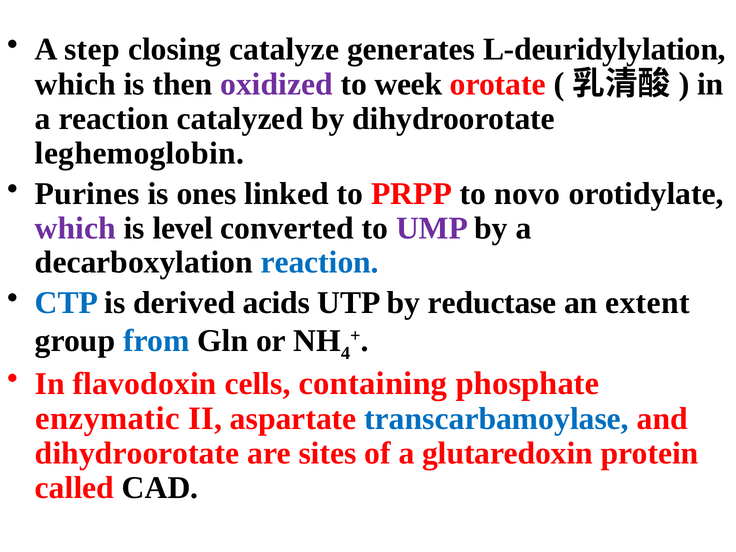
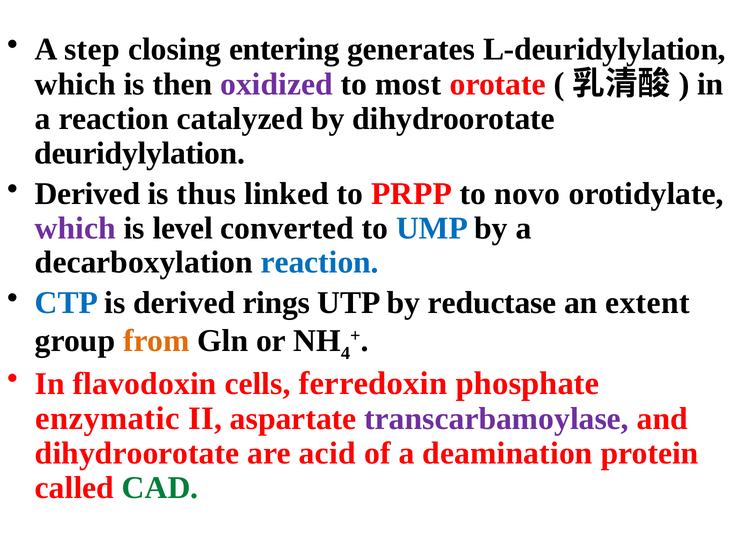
catalyze: catalyze -> entering (284, 49)
week: week -> most (408, 84)
leghemoglobin: leghemoglobin -> deuridylylation (140, 153)
Purines: Purines -> Derived (88, 194)
ones: ones -> thus (206, 194)
UMP colour: purple -> blue (432, 228)
acids: acids -> rings (276, 303)
from colour: blue -> orange (156, 341)
containing: containing -> ferredoxin (373, 383)
transcarbamoylase colour: blue -> purple (497, 419)
sites: sites -> acid (327, 453)
glutaredoxin: glutaredoxin -> deamination (507, 453)
CAD colour: black -> green (160, 488)
